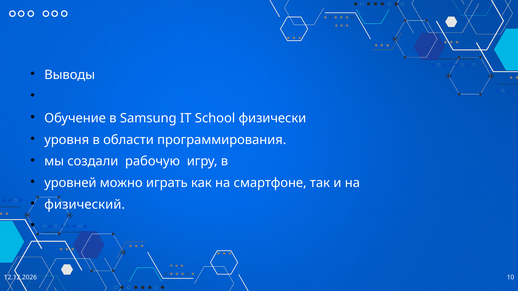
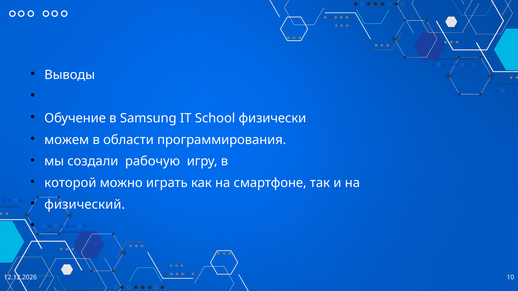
уровня: уровня -> можем (67, 140)
уровней: уровней -> которой (70, 183)
